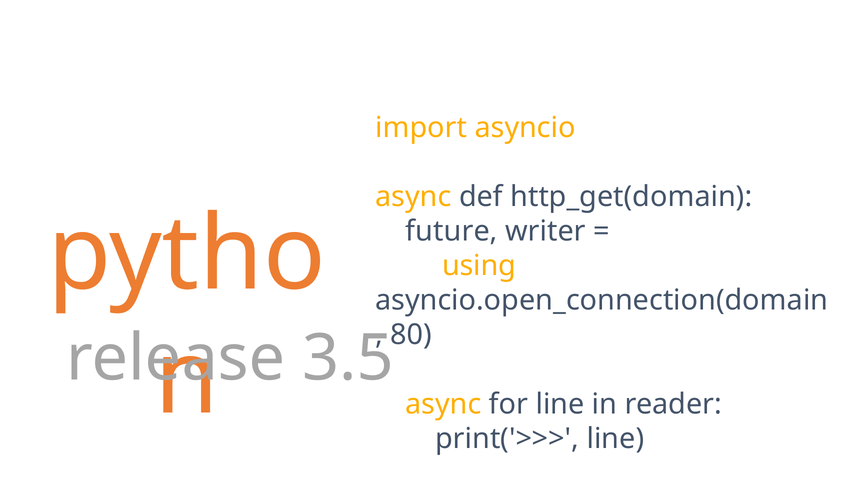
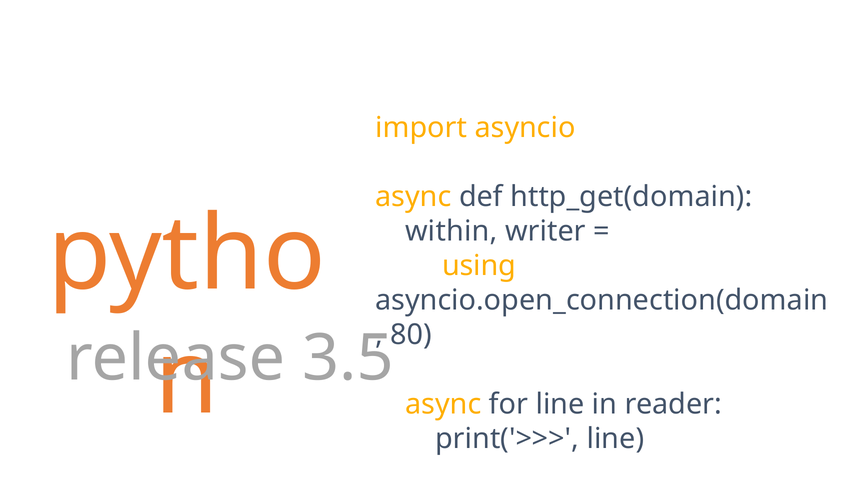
future: future -> within (451, 231)
